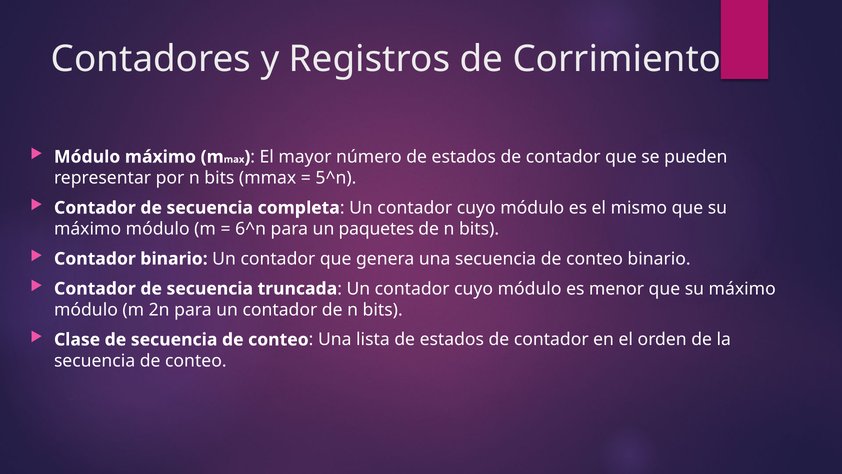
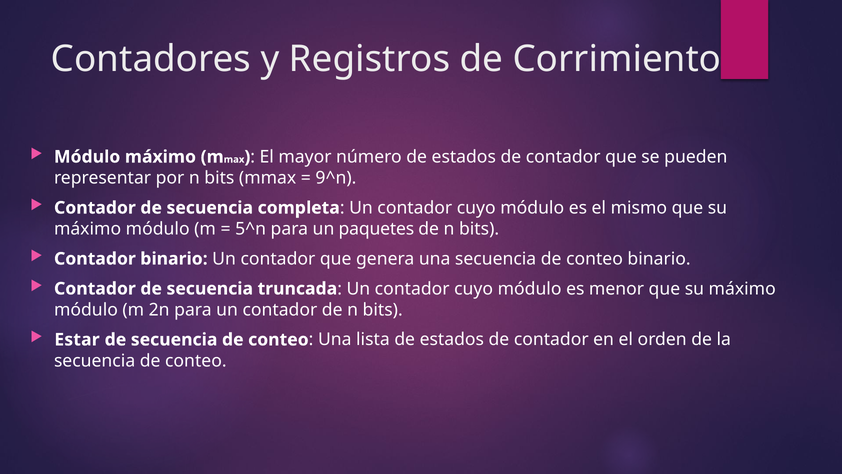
5^n: 5^n -> 9^n (336, 178)
6^n: 6^n -> 5^n (251, 229)
Clase: Clase -> Estar (77, 339)
